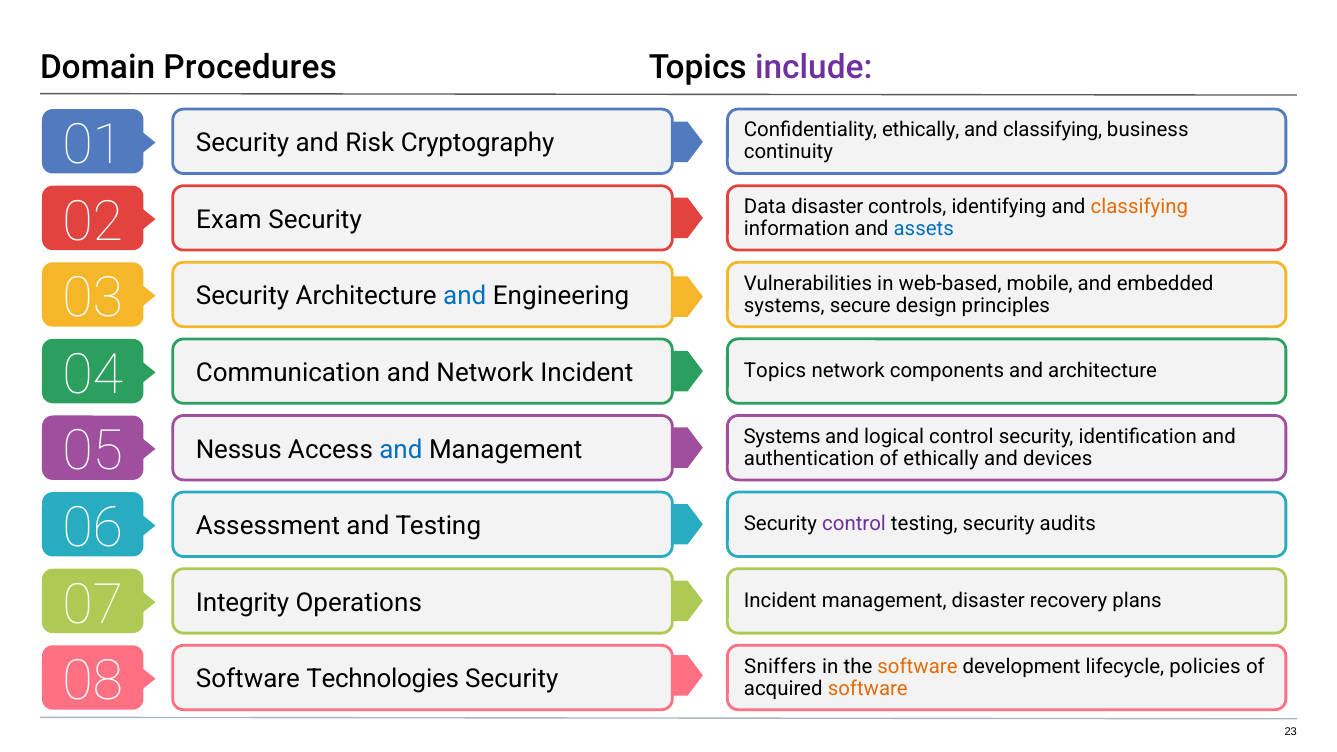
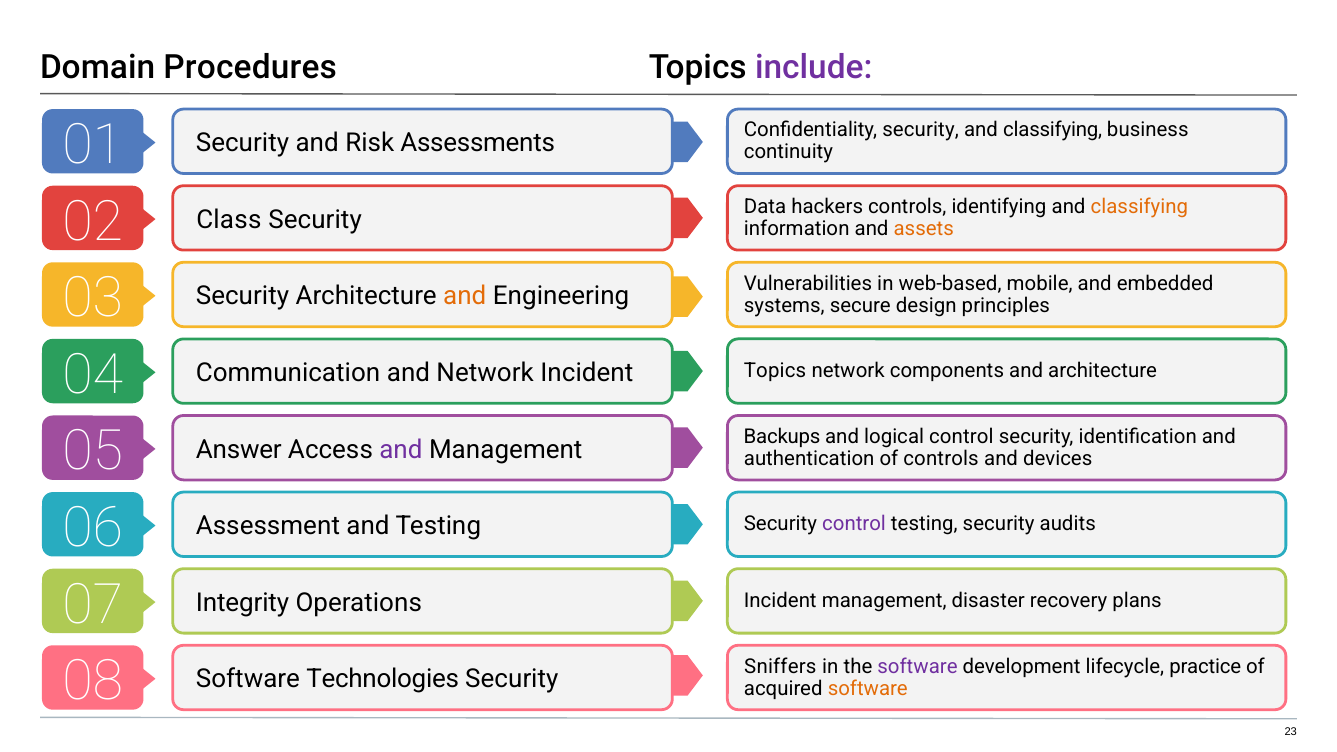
Confidentiality ethically: ethically -> security (921, 130)
Cryptography: Cryptography -> Assessments (478, 143)
Data disaster: disaster -> hackers (827, 207)
Exam: Exam -> Class (229, 220)
assets colour: blue -> orange (924, 229)
and colour: blue -> orange (465, 296)
Systems: Systems -> Backups (782, 437)
Nessus: Nessus -> Answer (239, 450)
and colour: blue -> purple (401, 450)
of ethically: ethically -> controls (941, 459)
software colour: orange -> purple (918, 666)
policies: policies -> practice (1205, 666)
